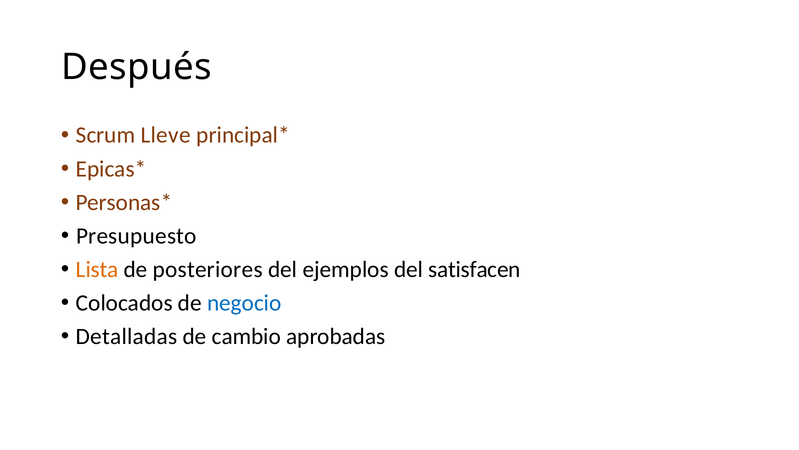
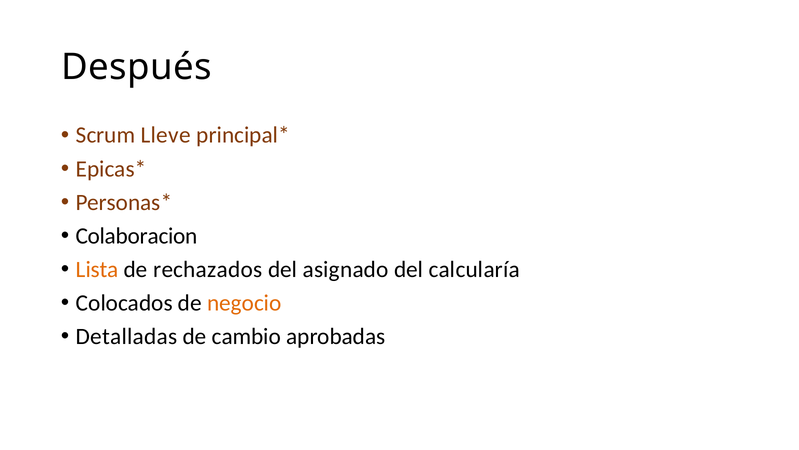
Presupuesto: Presupuesto -> Colaboracion (137, 236)
posteriores: posteriores -> rechazados (208, 269)
ejemplos: ejemplos -> asignado (346, 269)
satisfacen: satisfacen -> calcularía (474, 269)
negocio colour: blue -> orange (244, 303)
